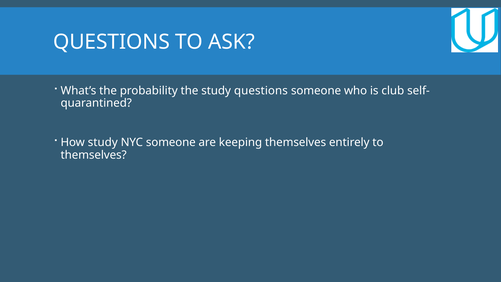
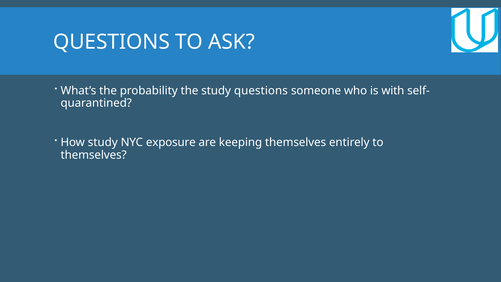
club: club -> with (393, 91)
NYC someone: someone -> exposure (171, 142)
